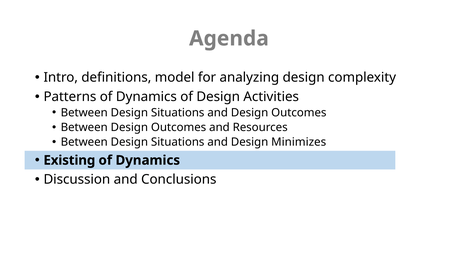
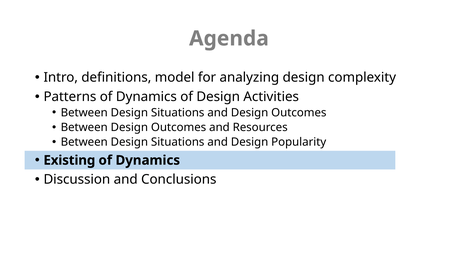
Minimizes: Minimizes -> Popularity (299, 142)
